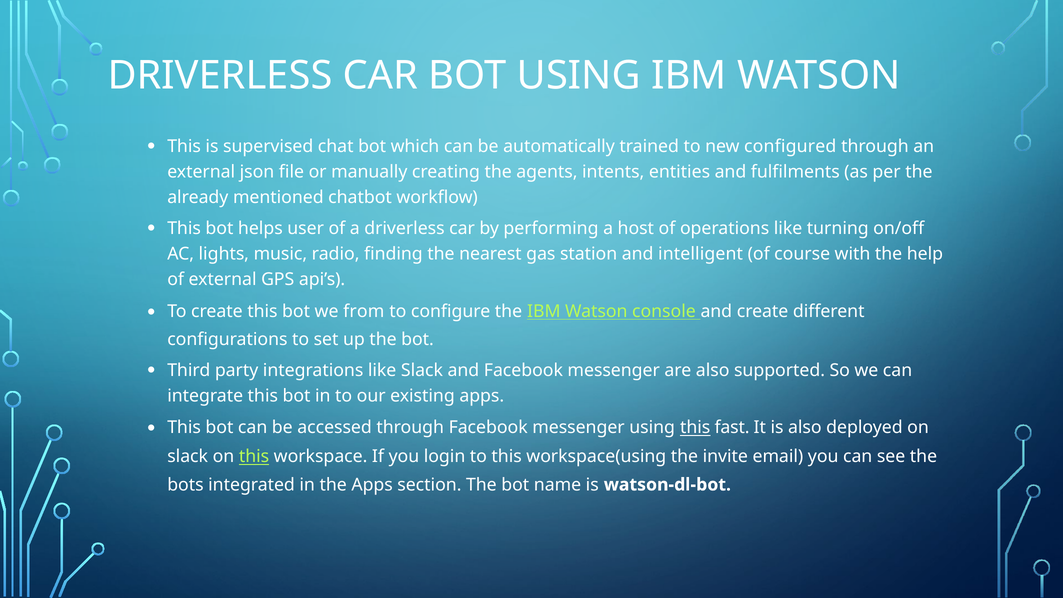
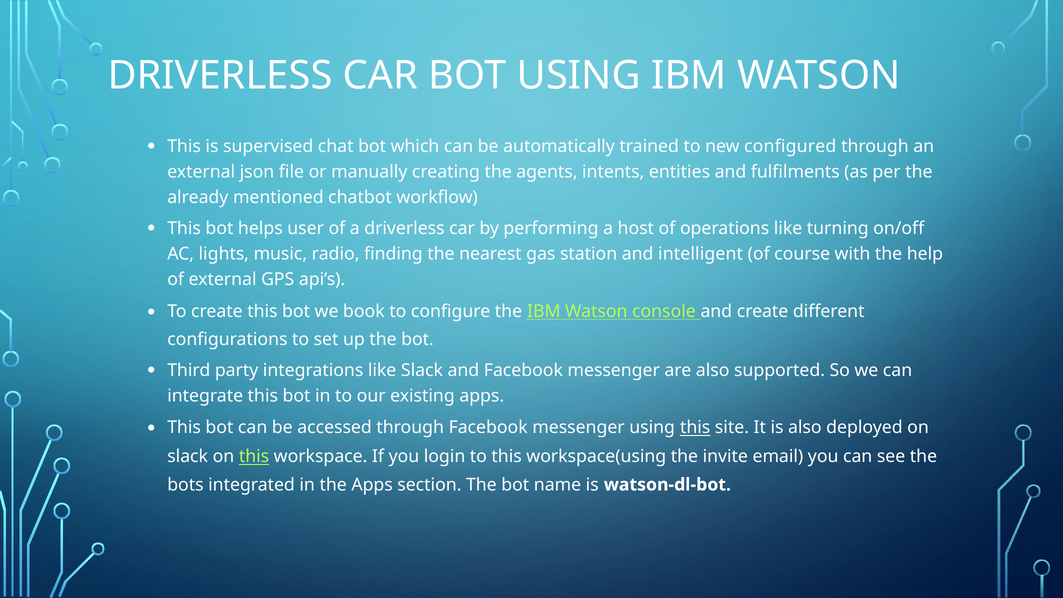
from: from -> book (364, 311)
fast: fast -> site (732, 428)
